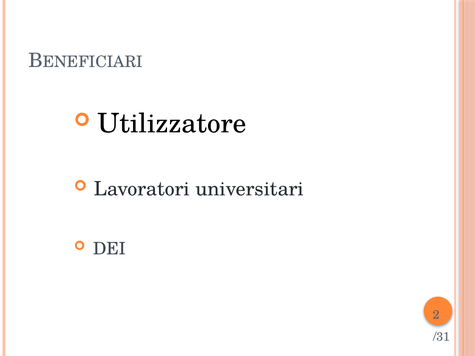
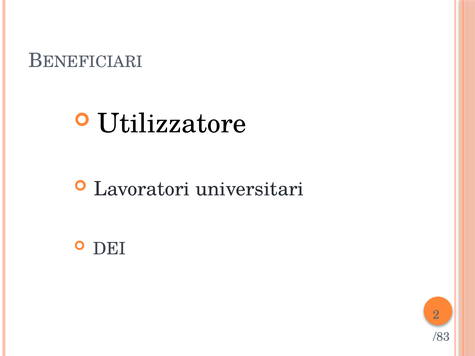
/31: /31 -> /83 (442, 337)
